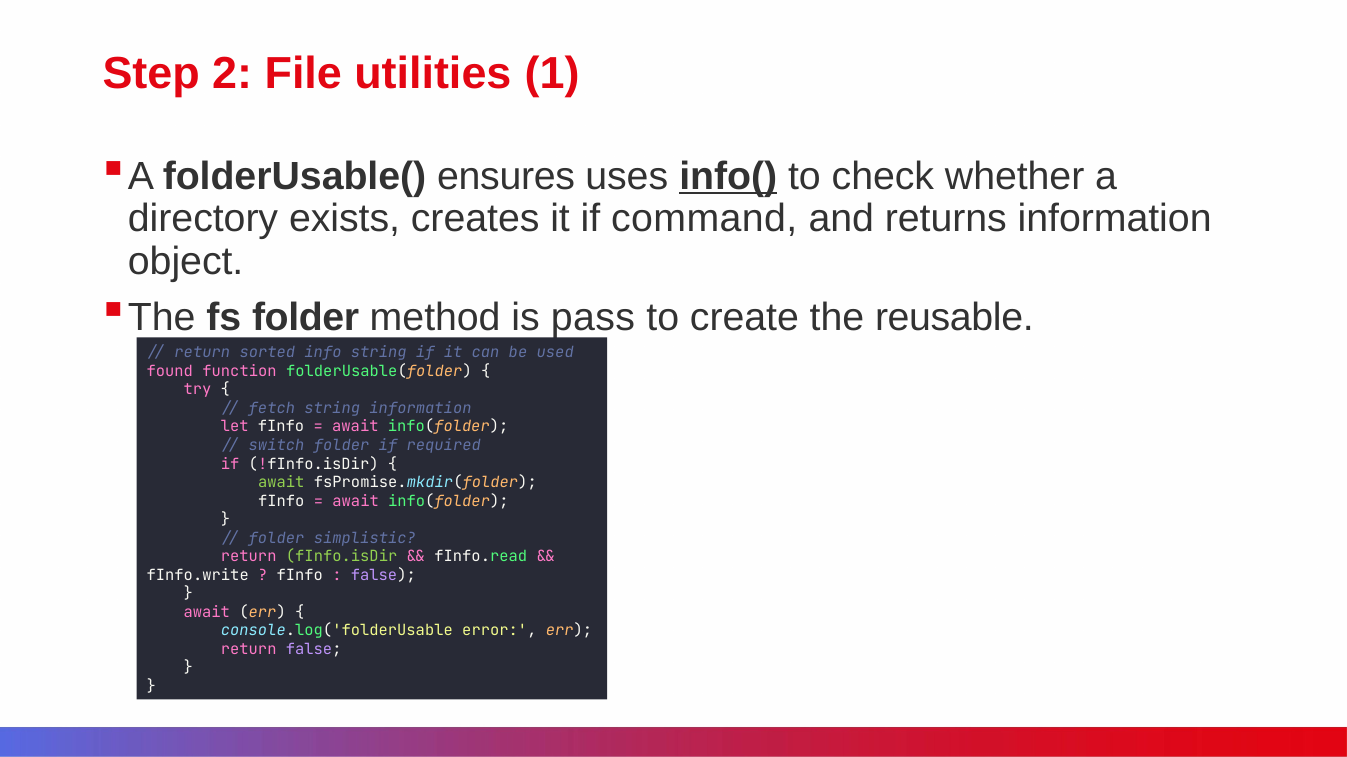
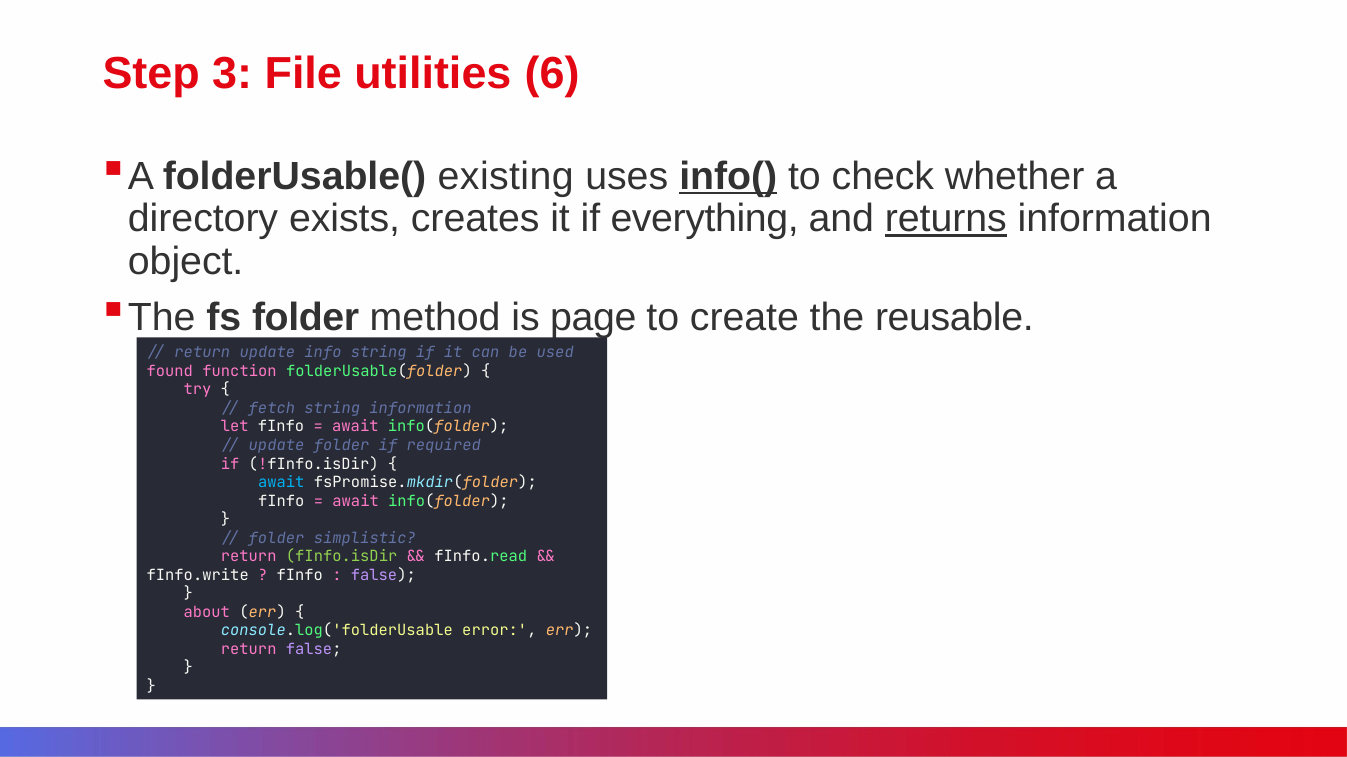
2: 2 -> 3 (232, 74)
1: 1 -> 6 (552, 74)
ensures: ensures -> existing (506, 176)
command: command -> everything (705, 219)
returns underline: none -> present (946, 219)
pass: pass -> page (593, 318)
return sorted: sorted -> update (267, 353)
switch: switch -> update (277, 446)
await colour: light green -> light blue (281, 483)
await: await -> about (207, 613)
